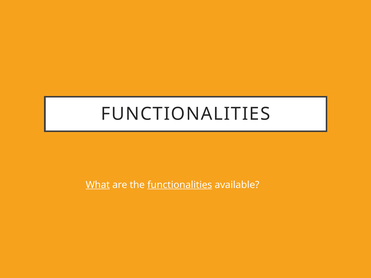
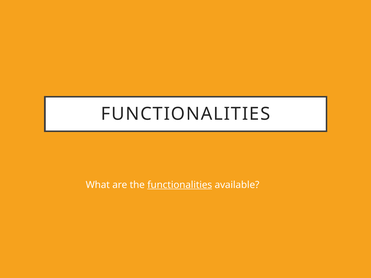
What underline: present -> none (98, 185)
